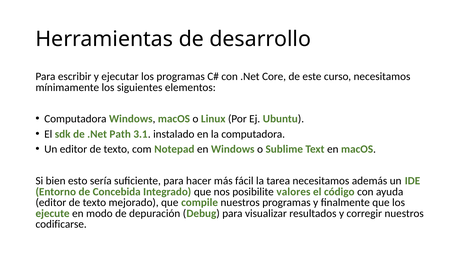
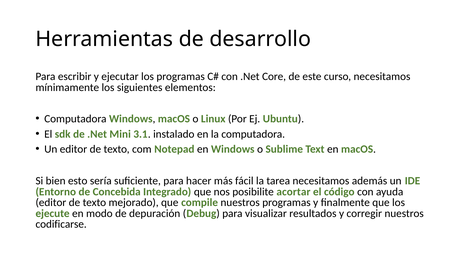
Path: Path -> Mini (120, 134)
valores: valores -> acortar (293, 192)
